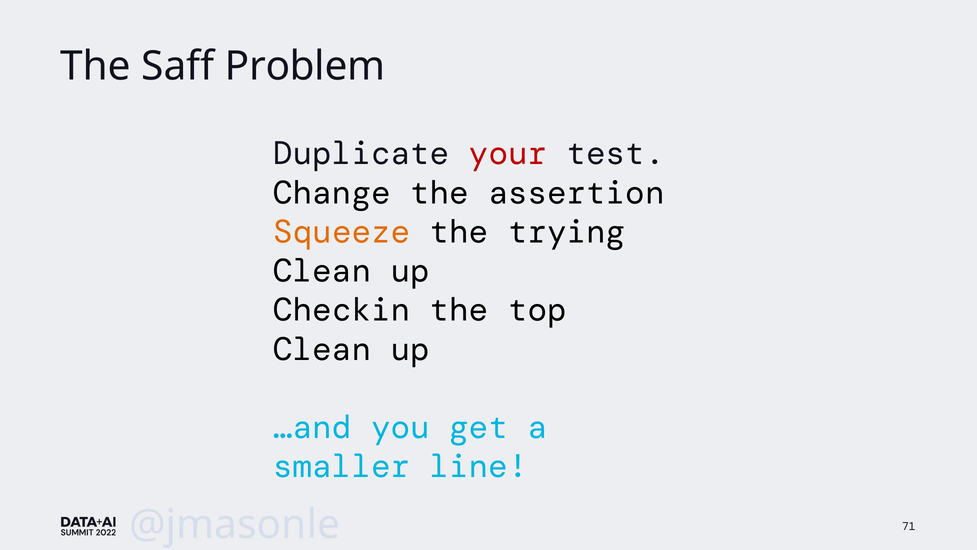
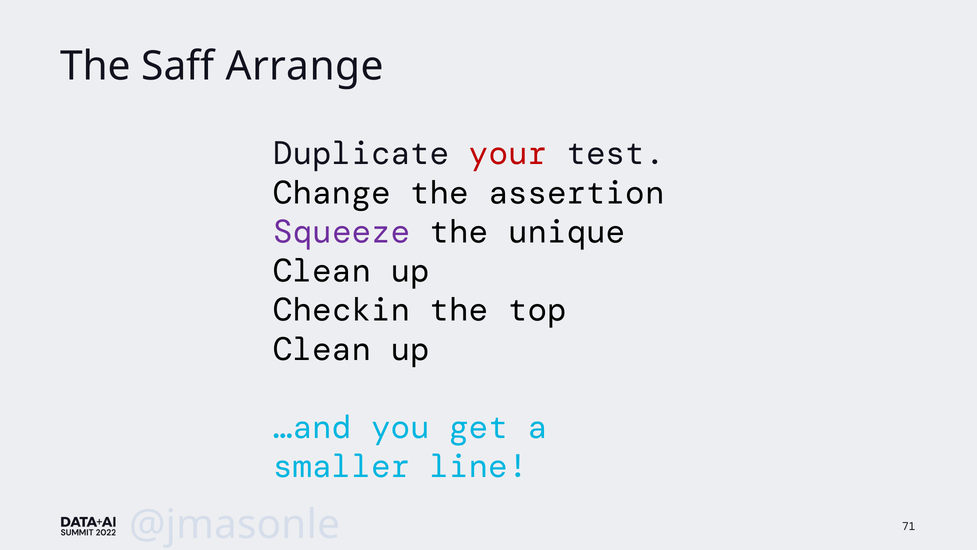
Problem: Problem -> Arrange (305, 66)
Squeeze colour: orange -> purple (342, 232)
trying: trying -> unique (567, 232)
